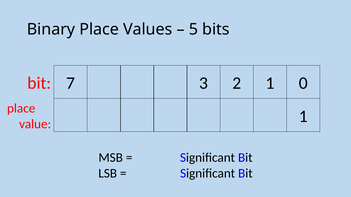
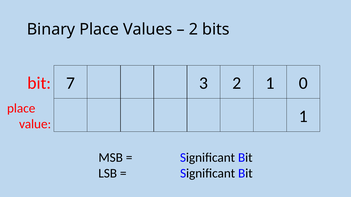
5: 5 -> 2 (193, 29)
